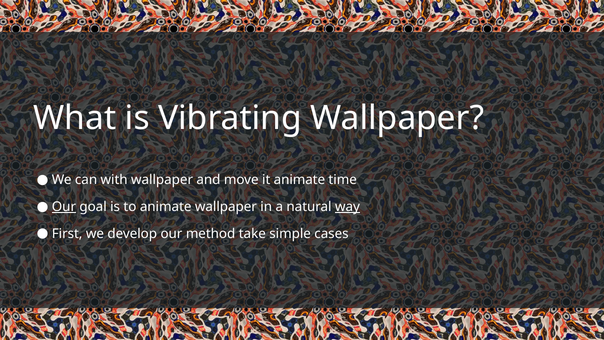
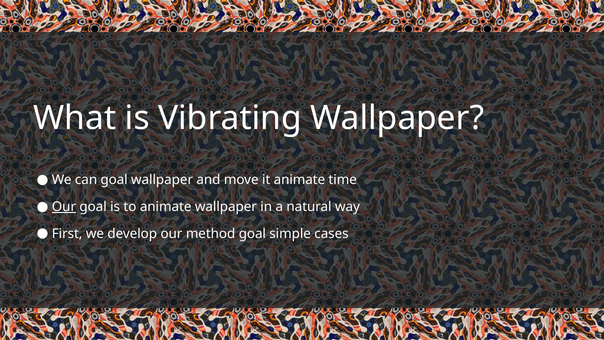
can with: with -> goal (114, 180)
way underline: present -> none (347, 207)
method take: take -> goal (252, 234)
